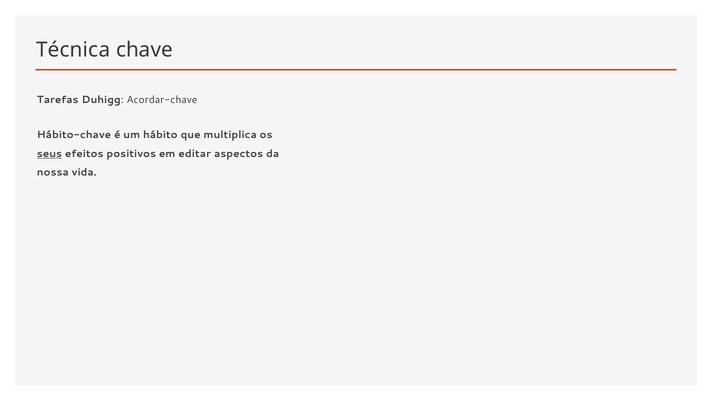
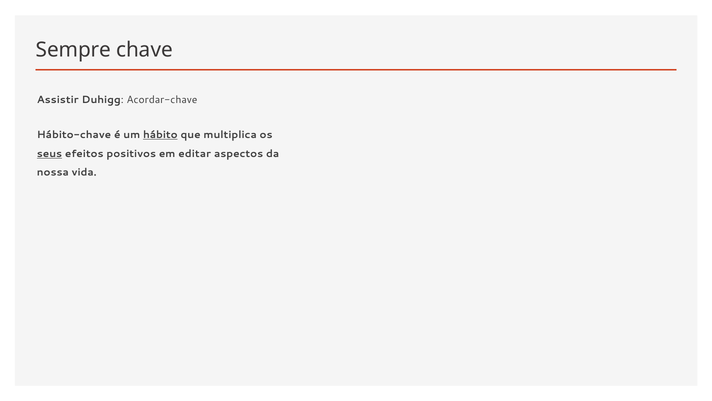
Técnica: Técnica -> Sempre (73, 50)
Tarefas: Tarefas -> Assistir (58, 100)
hábito underline: none -> present (160, 135)
